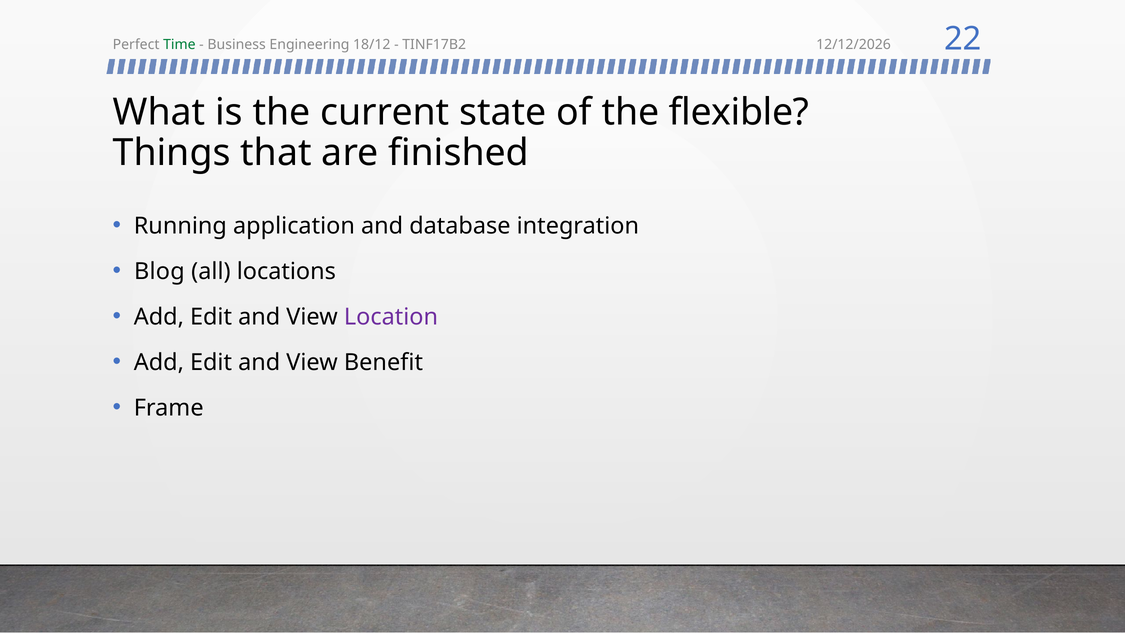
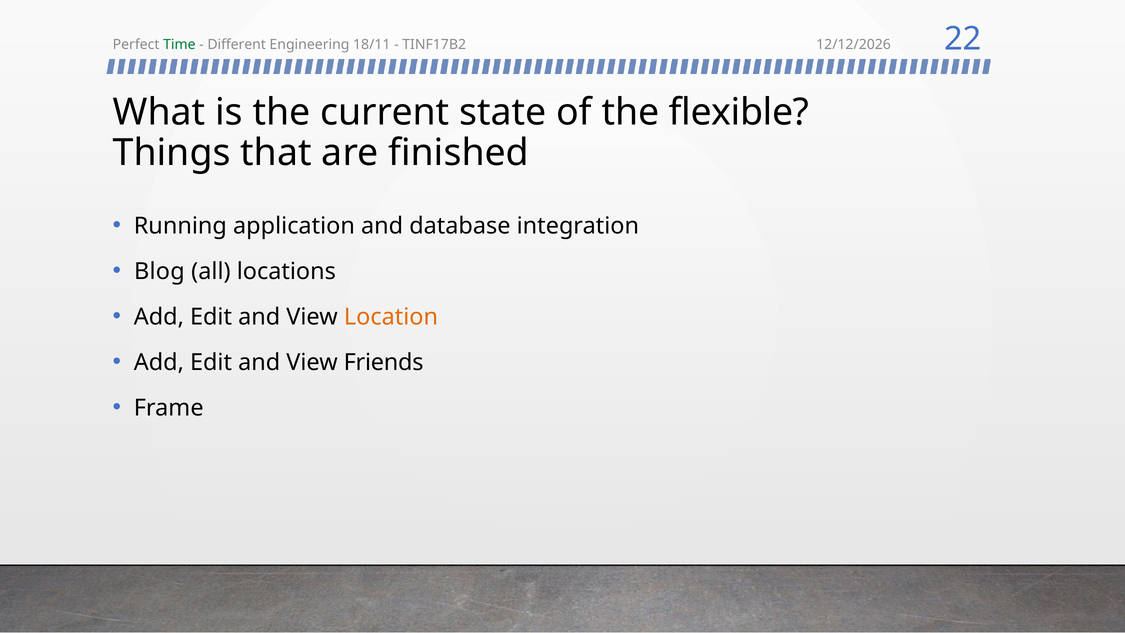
Business: Business -> Different (237, 44)
18/12: 18/12 -> 18/11 (372, 44)
Location colour: purple -> orange (391, 317)
Benefit: Benefit -> Friends (384, 362)
